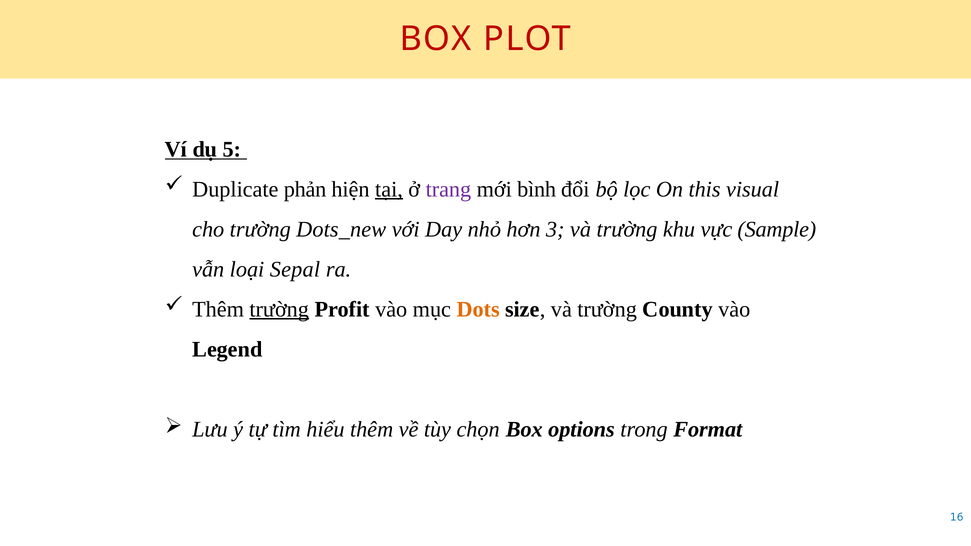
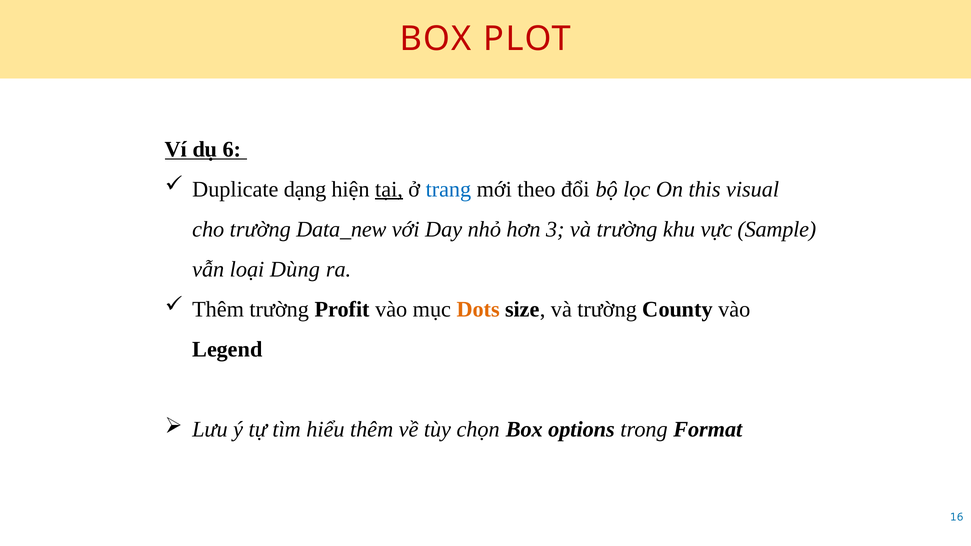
5: 5 -> 6 (232, 149)
phản: phản -> dạng (305, 189)
trang colour: purple -> blue (448, 189)
bình: bình -> theo (536, 189)
Dots_new: Dots_new -> Data_new (341, 229)
Sepal: Sepal -> Dùng (295, 269)
trường underline: present -> none (279, 309)
